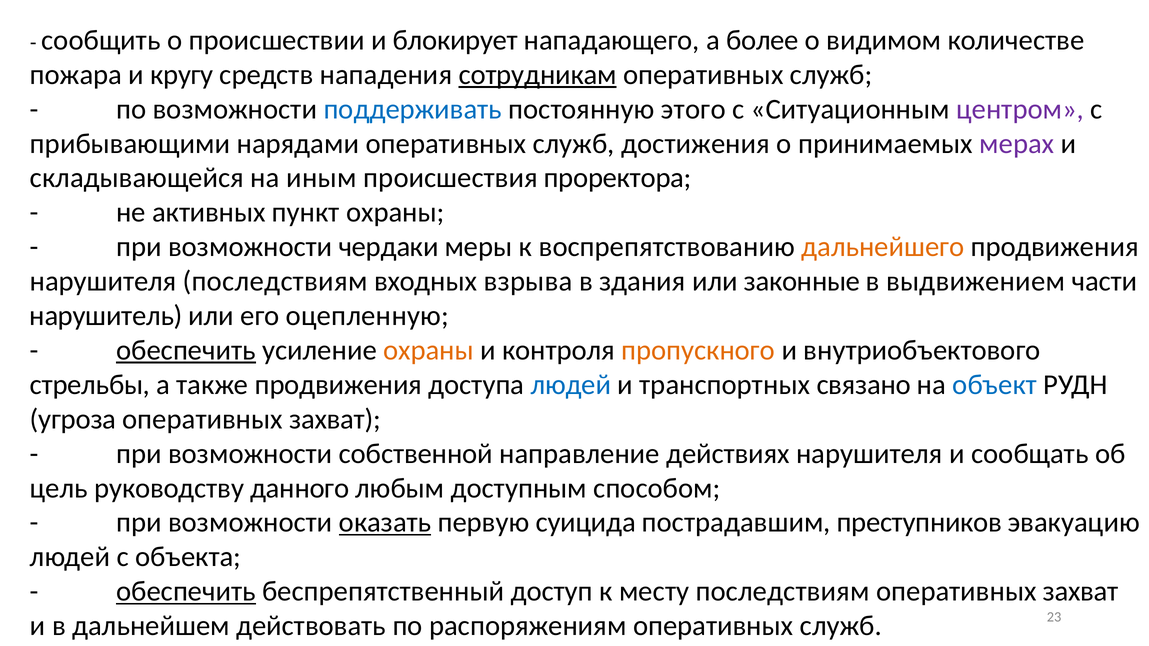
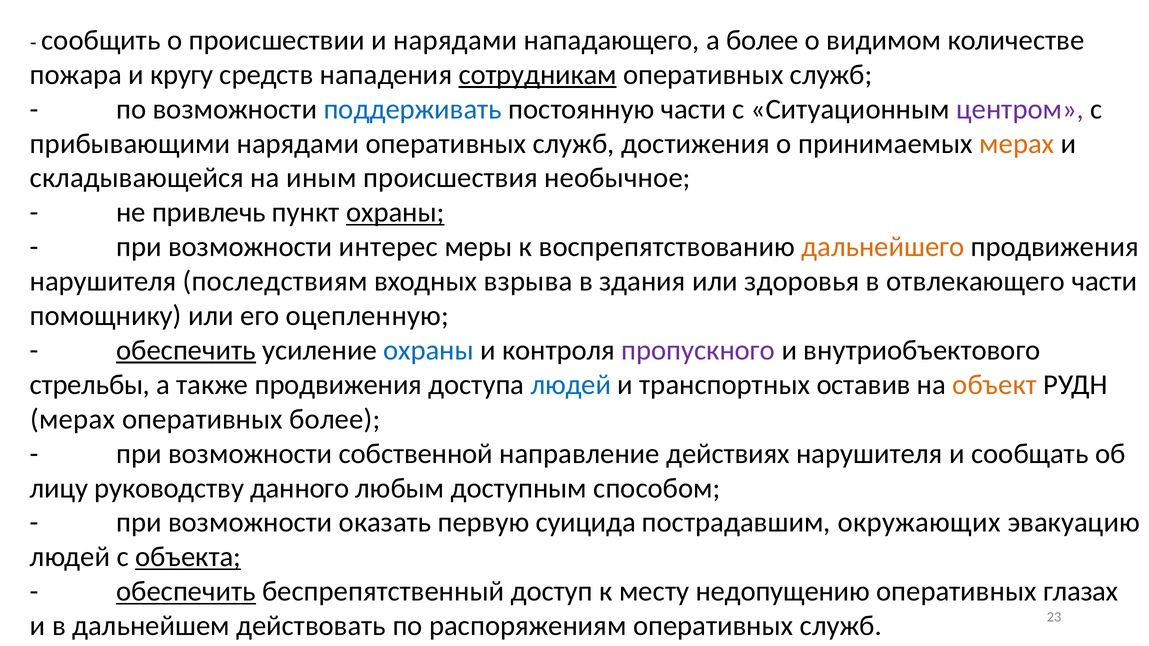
и блокирует: блокирует -> нарядами (455, 40)
постоянную этого: этого -> части (694, 109)
мерах colour: purple -> orange (1017, 144)
проректора: проректора -> необычное (617, 178)
активных: активных -> привлечь (209, 213)
охраны underline: none -> present (395, 213)
чердаки: чердаки -> интерес (388, 247)
законные: законные -> здоровья (802, 281)
выдвижением: выдвижением -> отвлекающего (976, 281)
нарушитель: нарушитель -> помощнику (106, 316)
охраны colour: orange -> blue (429, 350)
пропускного colour: orange -> purple (698, 350)
связано: связано -> оставив (864, 385)
объект colour: blue -> orange (995, 385)
угроза: угроза -> мерах (73, 419)
захват: захват -> более (335, 419)
цель: цель -> лицу (59, 488)
оказать underline: present -> none (385, 523)
преступников: преступников -> окружающих (919, 523)
объекта underline: none -> present (188, 557)
месту последствиям: последствиям -> недопущению (783, 592)
захват: захват -> глазах (1081, 592)
